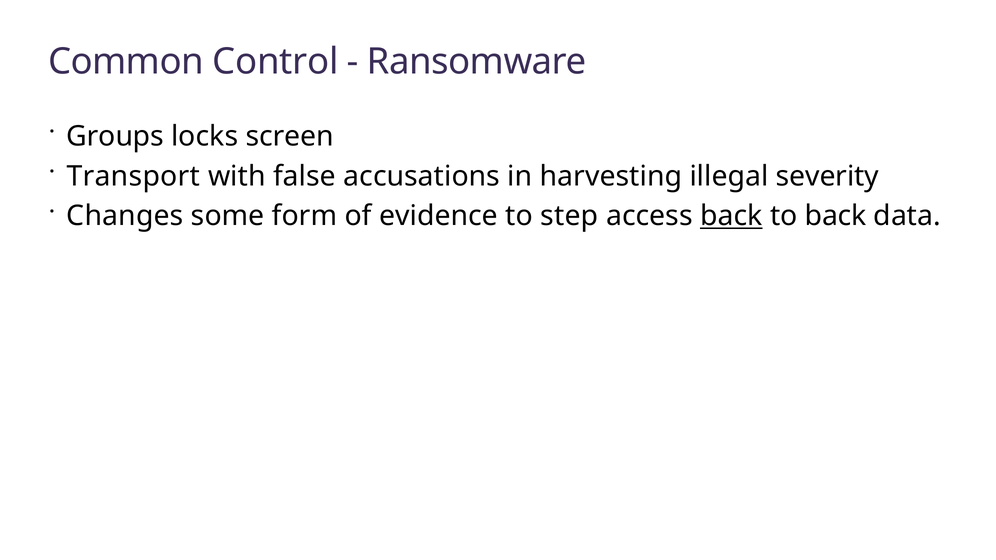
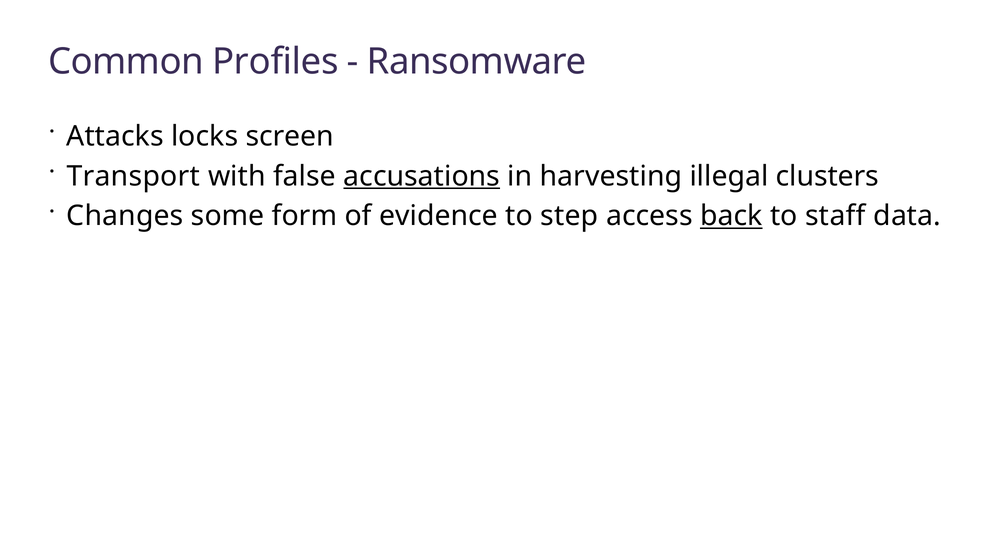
Control: Control -> Profiles (275, 62)
Groups: Groups -> Attacks (115, 136)
accusations underline: none -> present (422, 176)
severity: severity -> clusters (827, 176)
to back: back -> staff (835, 216)
